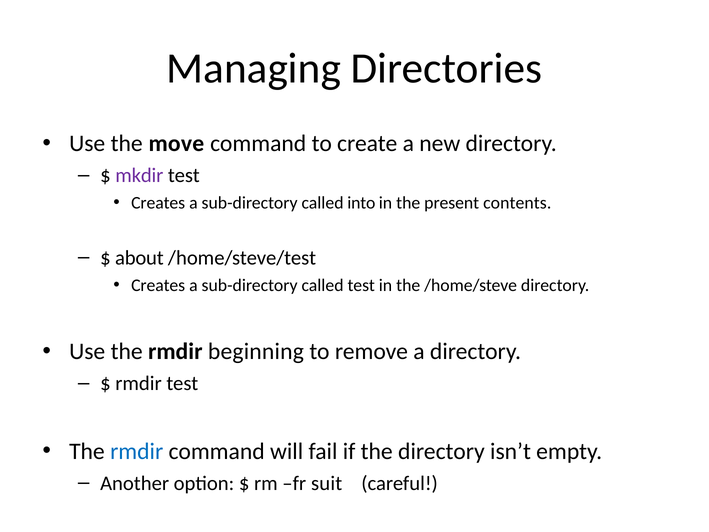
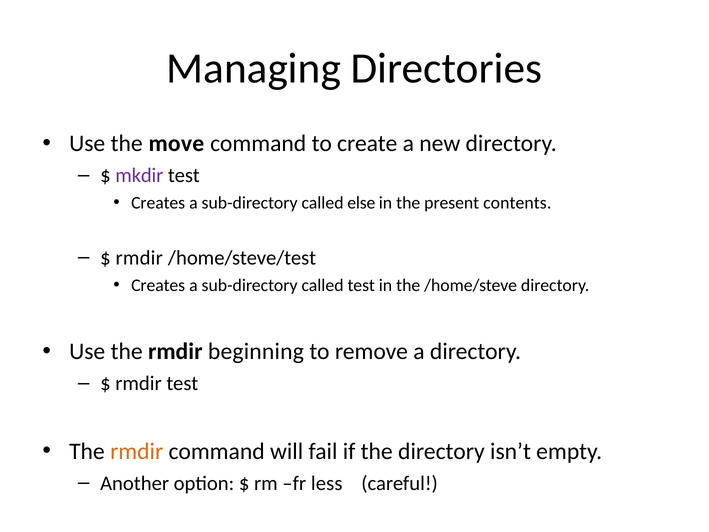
into: into -> else (361, 203)
about: about -> rmdir (139, 258)
rmdir colour: blue -> orange (137, 451)
suit: suit -> less (327, 483)
